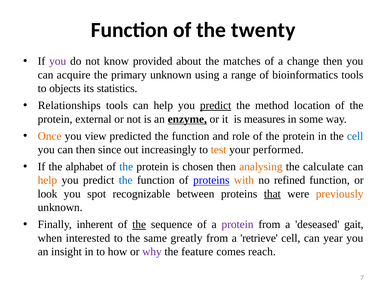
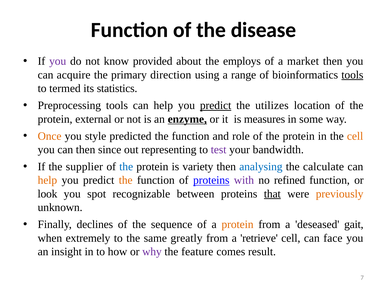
twenty: twenty -> disease (264, 30)
matches: matches -> employs (242, 61)
change: change -> market (303, 61)
primary unknown: unknown -> direction (171, 75)
tools underline: none -> present (352, 75)
objects: objects -> termed (65, 88)
Relationships: Relationships -> Preprocessing (69, 105)
method: method -> utilizes (272, 105)
view: view -> style (96, 136)
cell colour: blue -> orange (355, 136)
increasingly: increasingly -> representing (169, 149)
test colour: orange -> purple (219, 149)
performed: performed -> bandwidth (278, 149)
alphabet: alphabet -> supplier (84, 166)
chosen: chosen -> variety (198, 166)
analysing colour: orange -> blue (261, 166)
the colour: blue -> orange (126, 180)
with colour: orange -> purple (244, 180)
inherent: inherent -> declines (95, 224)
the underline: present -> none (139, 224)
protein colour: purple -> orange (238, 224)
interested: interested -> extremely (88, 237)
year: year -> face (333, 237)
reach: reach -> result (262, 251)
